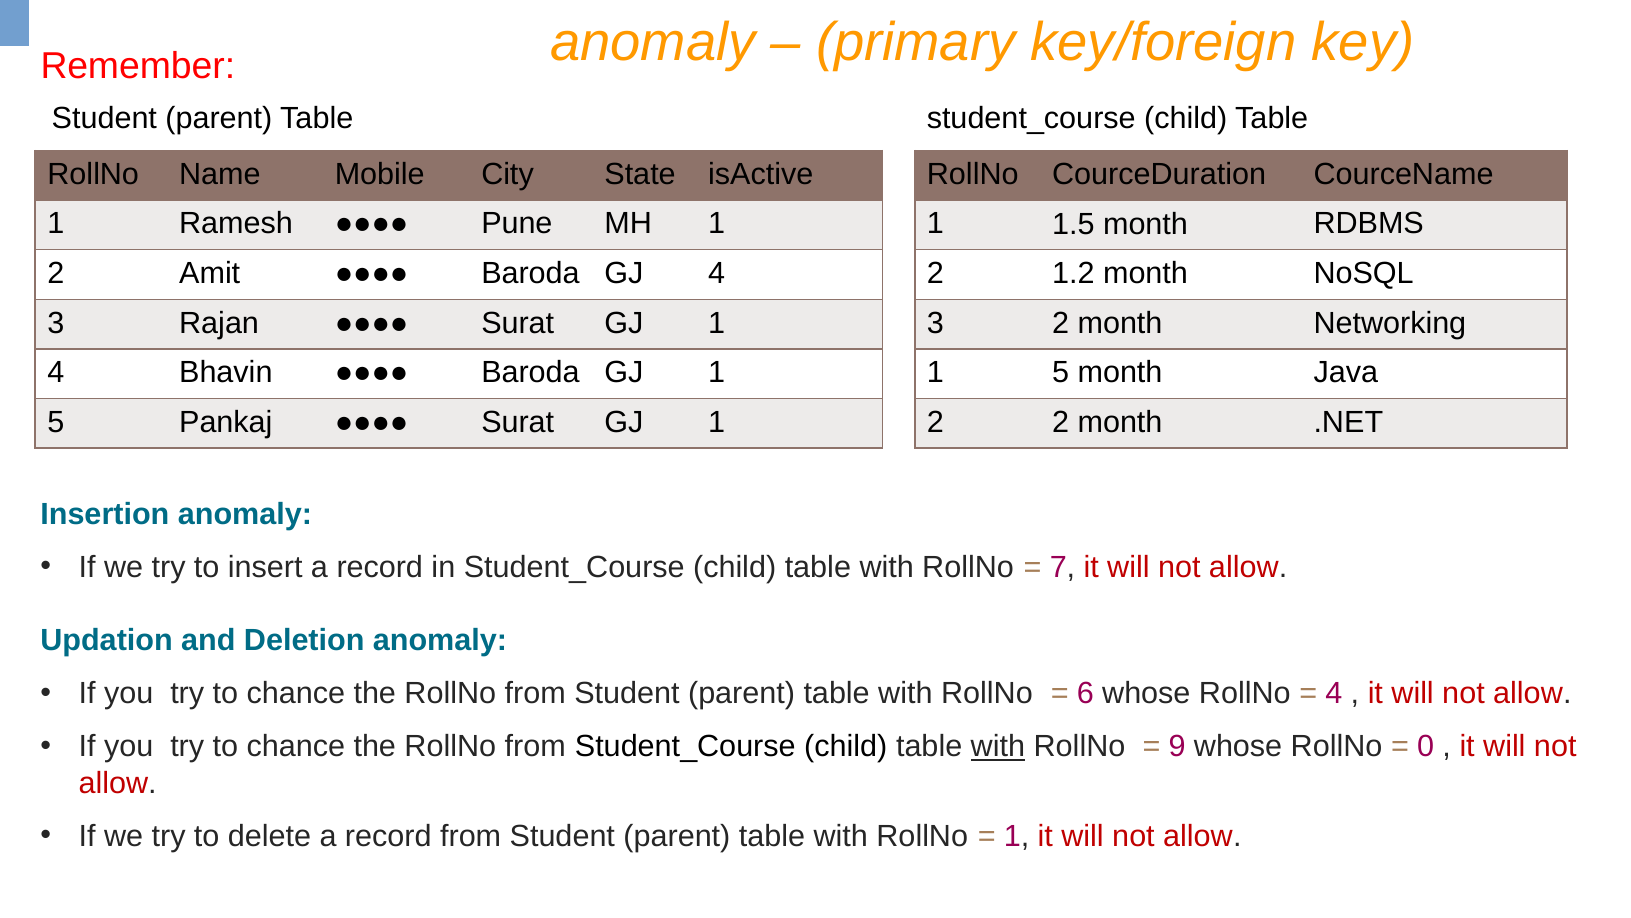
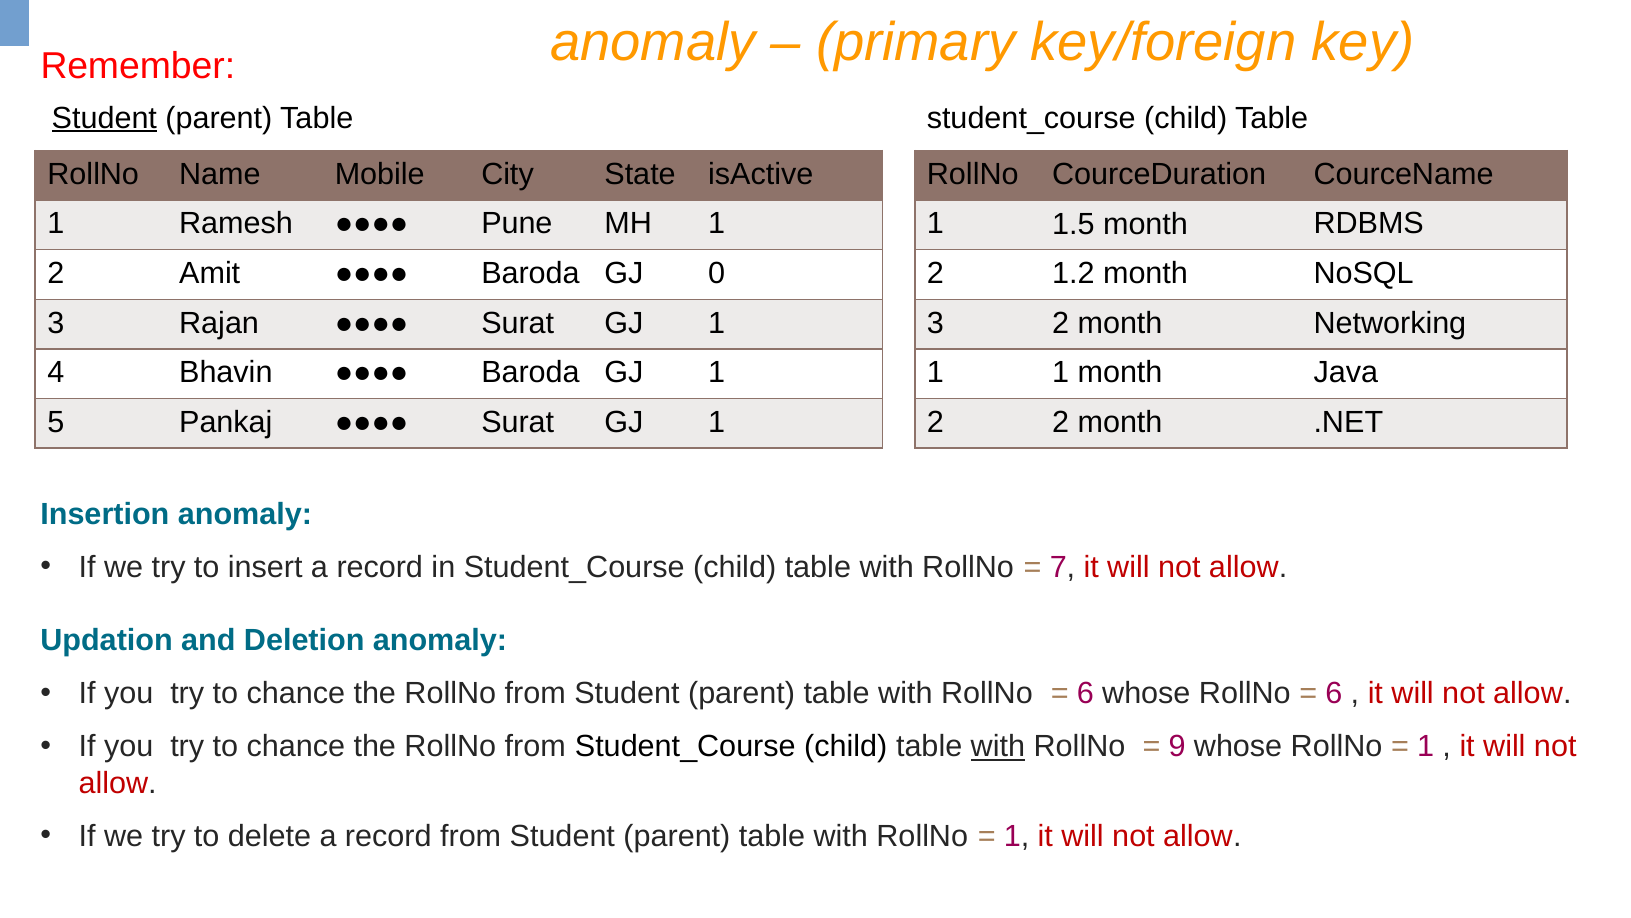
Student underline: none -> present (104, 118)
GJ 4: 4 -> 0 (717, 273)
5: 5 -> 1 (1061, 372)
4: 4 -> 6 (1334, 693)
0: 0 -> 1 (1426, 746)
